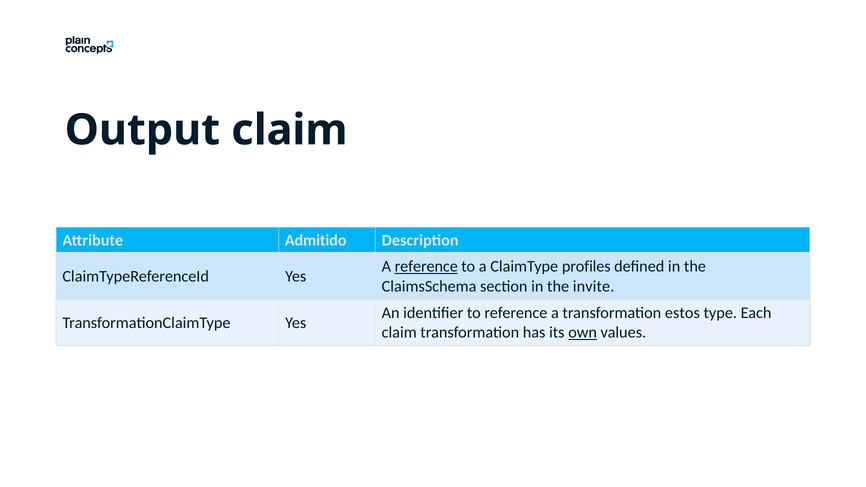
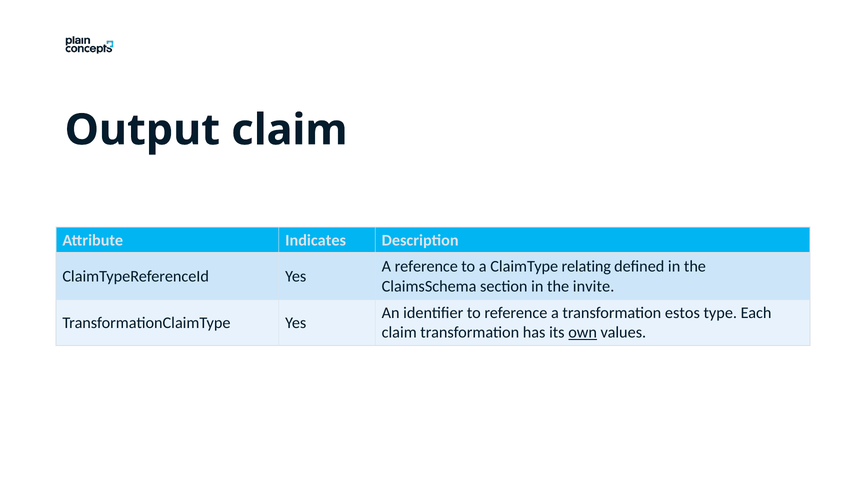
Admitido: Admitido -> Indicates (316, 240)
reference underline: present -> none (426, 267)
profiles: profiles -> relating (586, 267)
